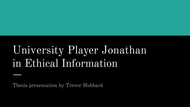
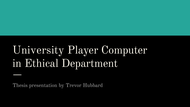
Jonathan: Jonathan -> Computer (124, 50)
Information: Information -> Department (90, 63)
